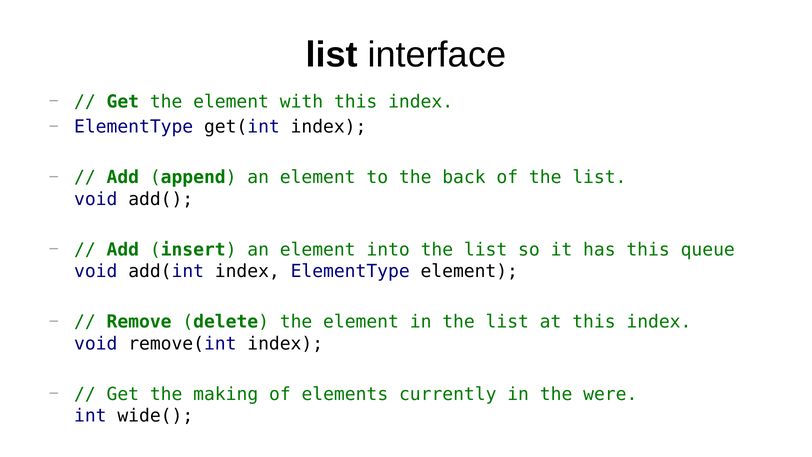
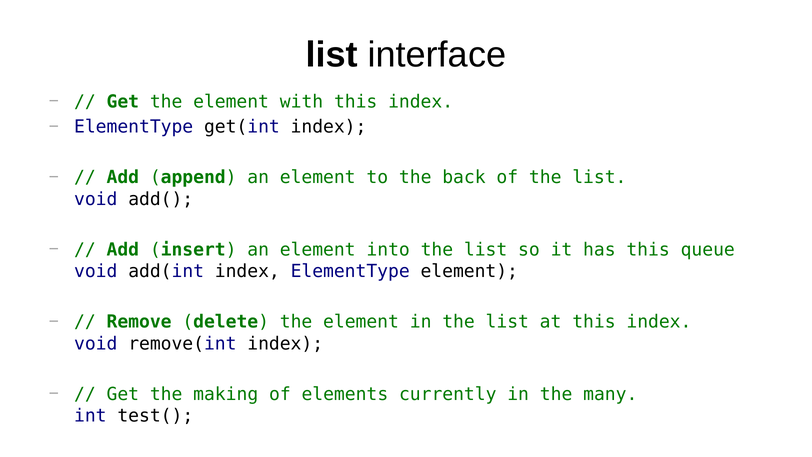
were: were -> many (610, 394)
wide(: wide( -> test( (155, 416)
